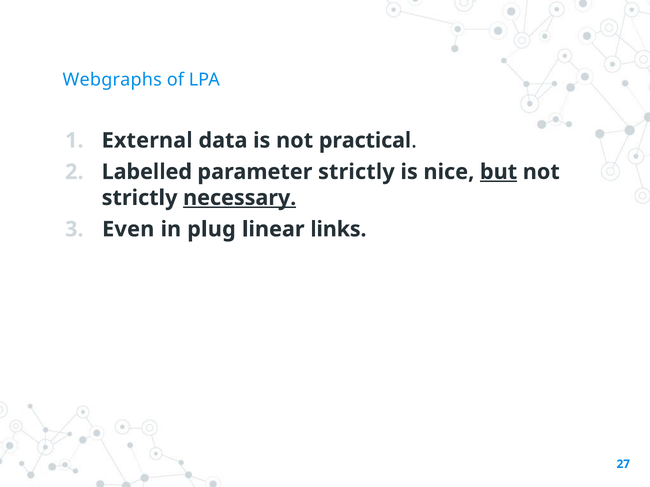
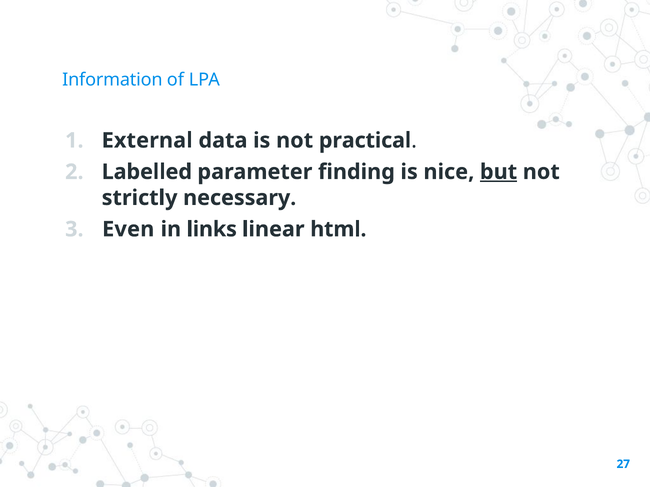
Webgraphs: Webgraphs -> Information (112, 80)
parameter strictly: strictly -> finding (356, 172)
necessary underline: present -> none (240, 198)
plug: plug -> links (212, 229)
links: links -> html (338, 229)
